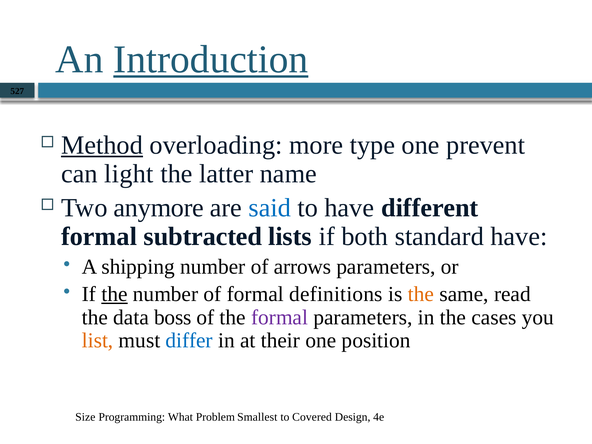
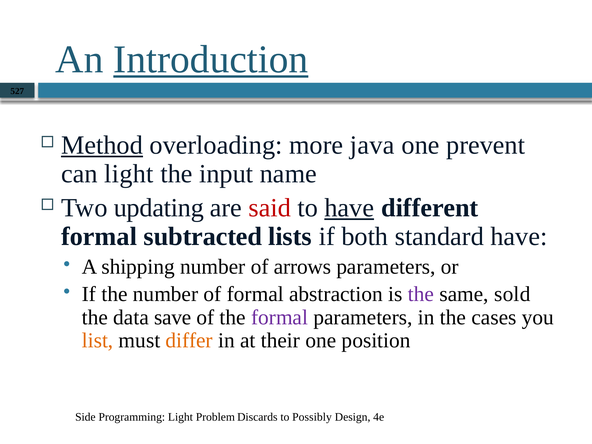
type: type -> java (372, 145)
latter: latter -> input (226, 174)
anymore: anymore -> updating (159, 208)
said colour: blue -> red (270, 208)
have underline: none -> present (349, 208)
the underline: present -> none (114, 294)
definitions: definitions -> abstraction (336, 294)
the colour: orange -> purple (421, 294)
read: read -> sold (512, 294)
boss: boss -> save (173, 317)
differ colour: blue -> orange (189, 340)
Size: Size -> Side (85, 417)
Programming What: What -> Light (180, 417)
Smallest: Smallest -> Discards (257, 417)
Covered: Covered -> Possibly (312, 417)
